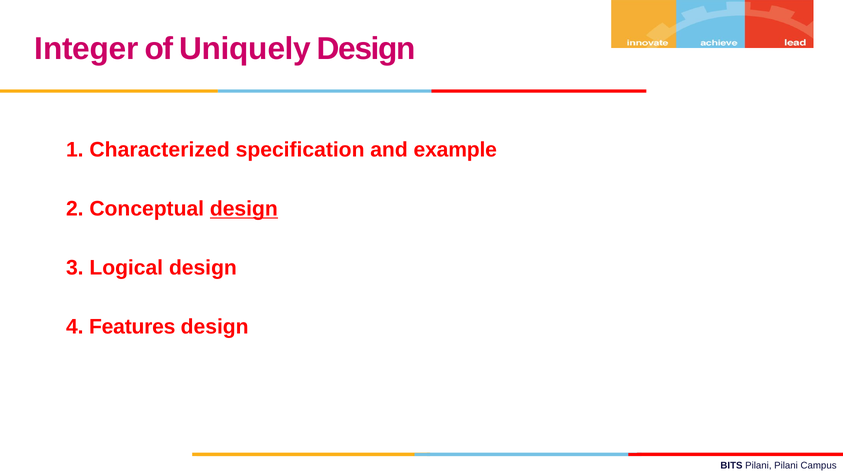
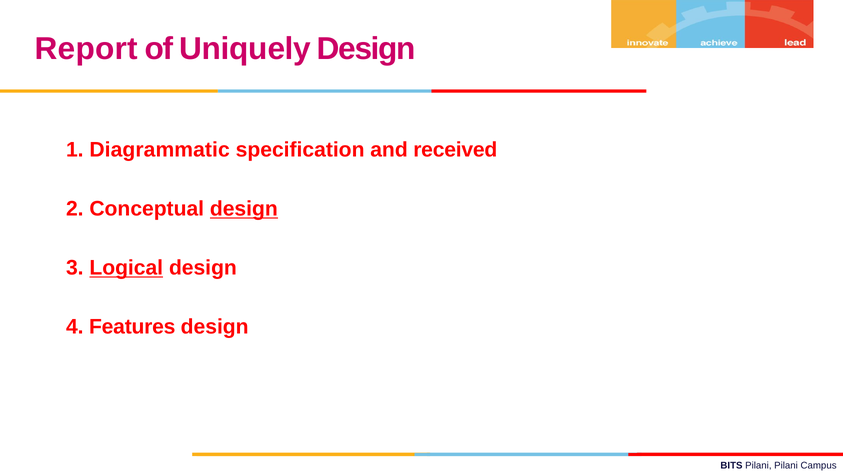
Integer: Integer -> Report (86, 49)
Characterized: Characterized -> Diagrammatic (160, 150)
example: example -> received (455, 150)
Logical underline: none -> present (126, 268)
